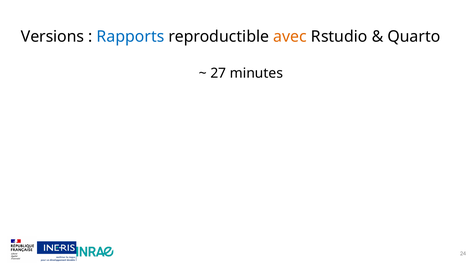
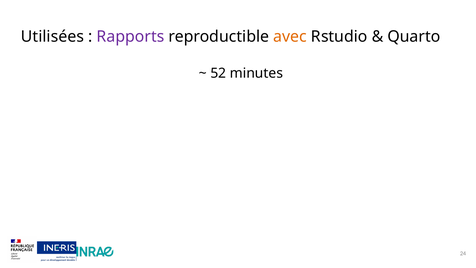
Versions: Versions -> Utilisées (53, 36)
Rapports colour: blue -> purple (130, 36)
27: 27 -> 52 (218, 73)
